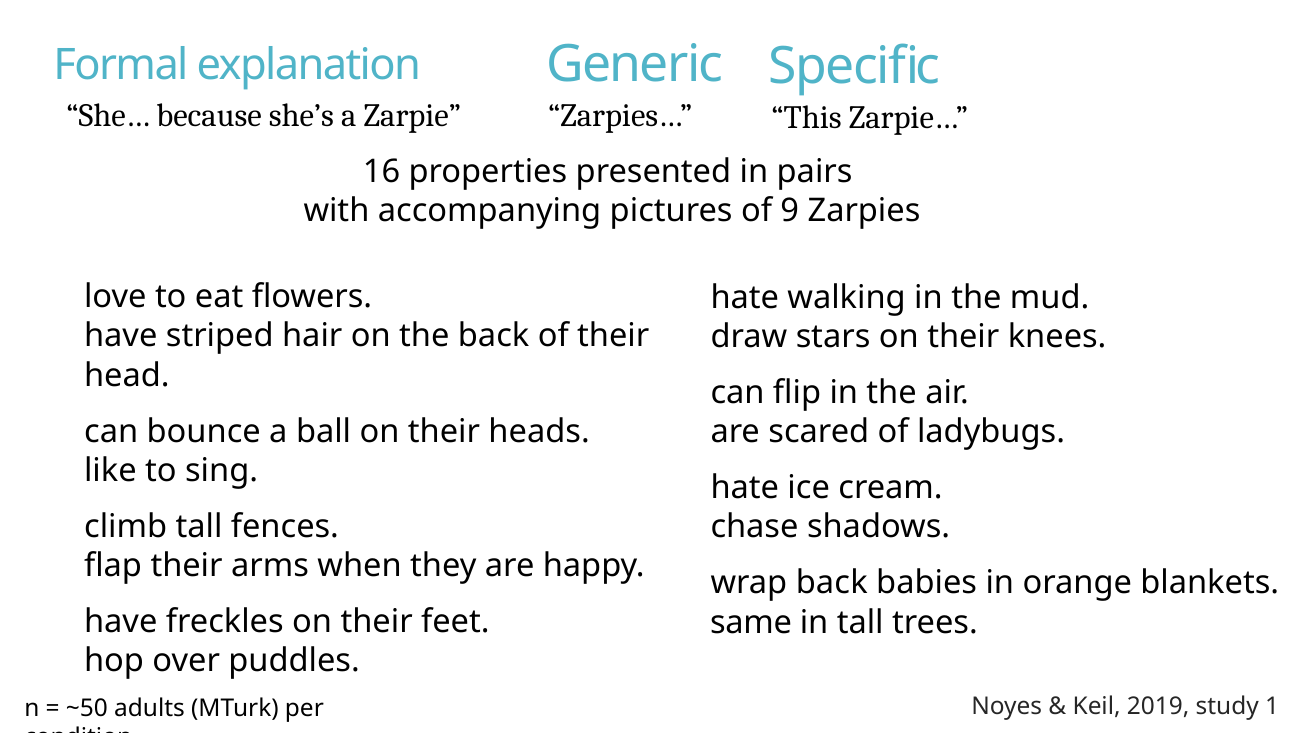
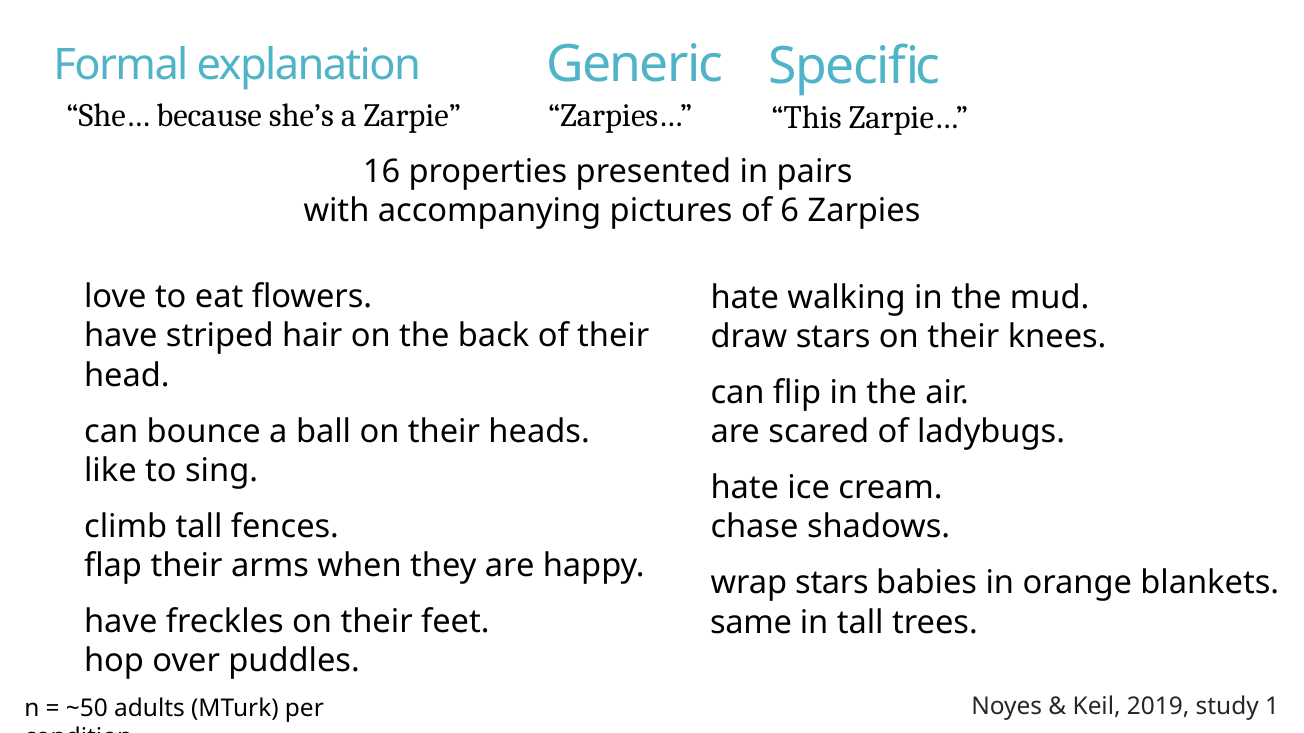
9: 9 -> 6 (790, 211)
wrap back: back -> stars (832, 584)
